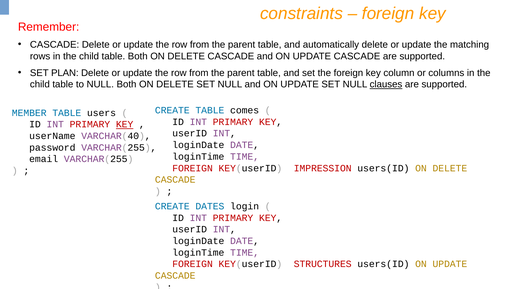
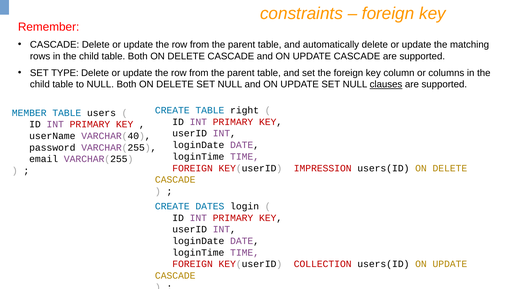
PLAN: PLAN -> TYPE (65, 73)
comes: comes -> right (245, 110)
KEY underline: present -> none (125, 124)
STRUCTURES: STRUCTURES -> COLLECTION (323, 264)
